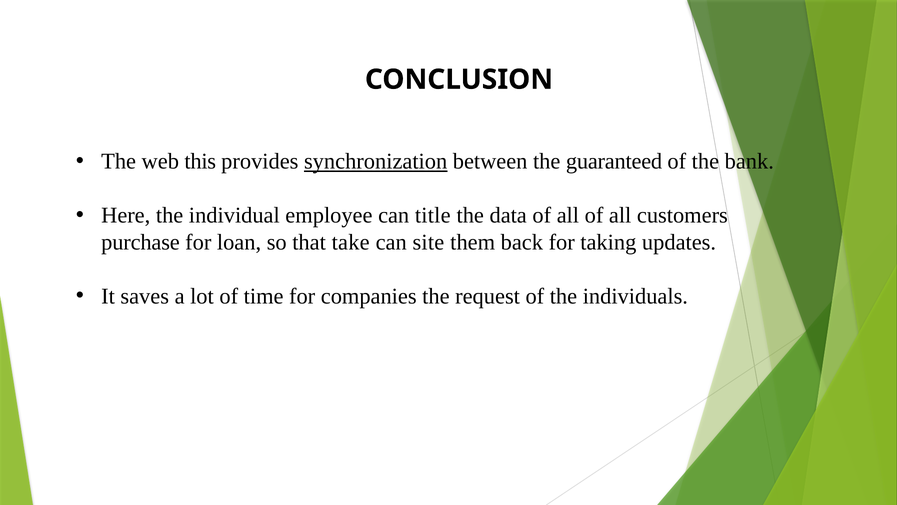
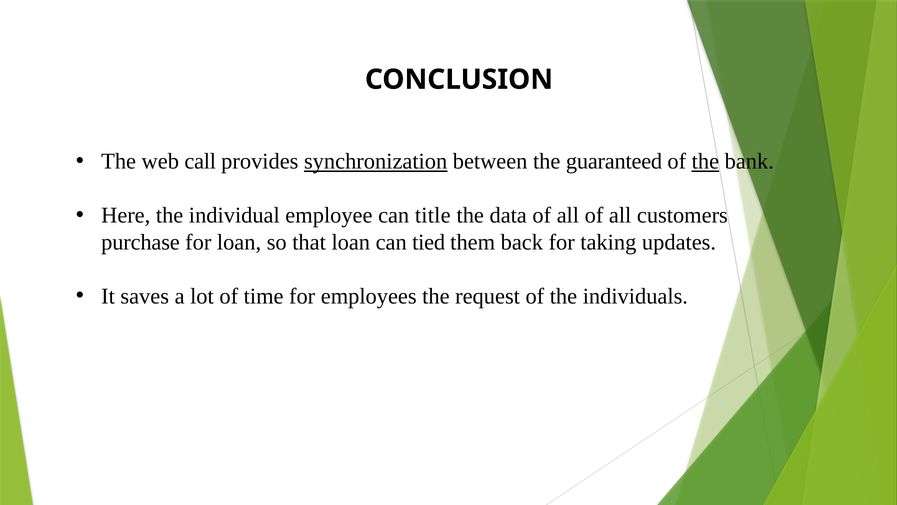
this: this -> call (200, 161)
the underline: none -> present (705, 161)
that take: take -> loan (351, 242)
site: site -> tied (429, 242)
companies: companies -> employees (369, 296)
